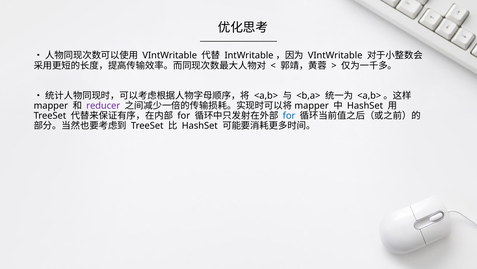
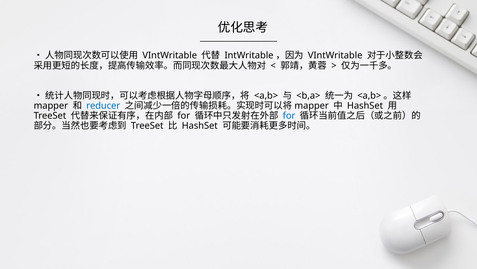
reducer colour: purple -> blue (103, 106)
